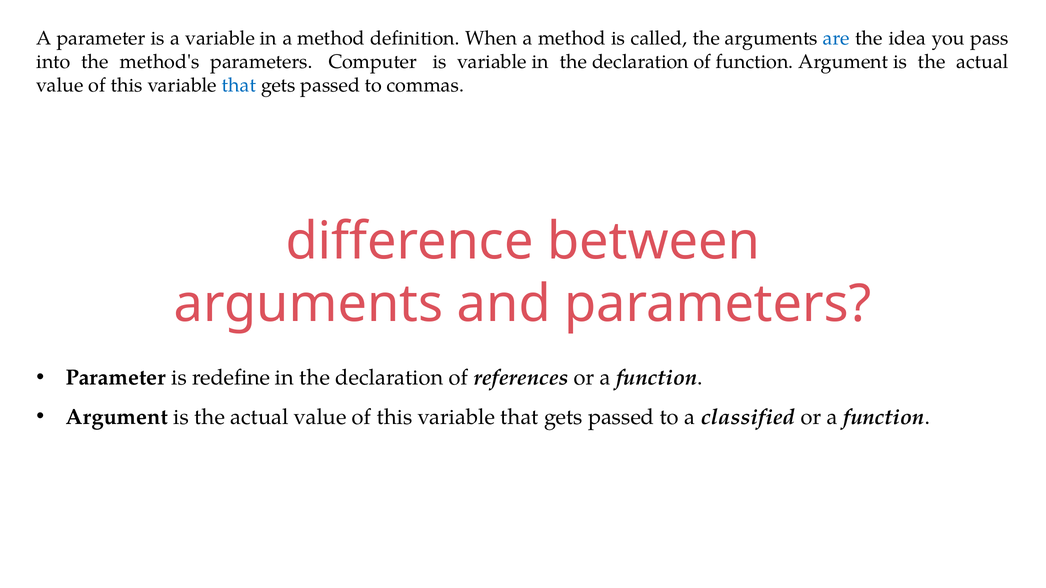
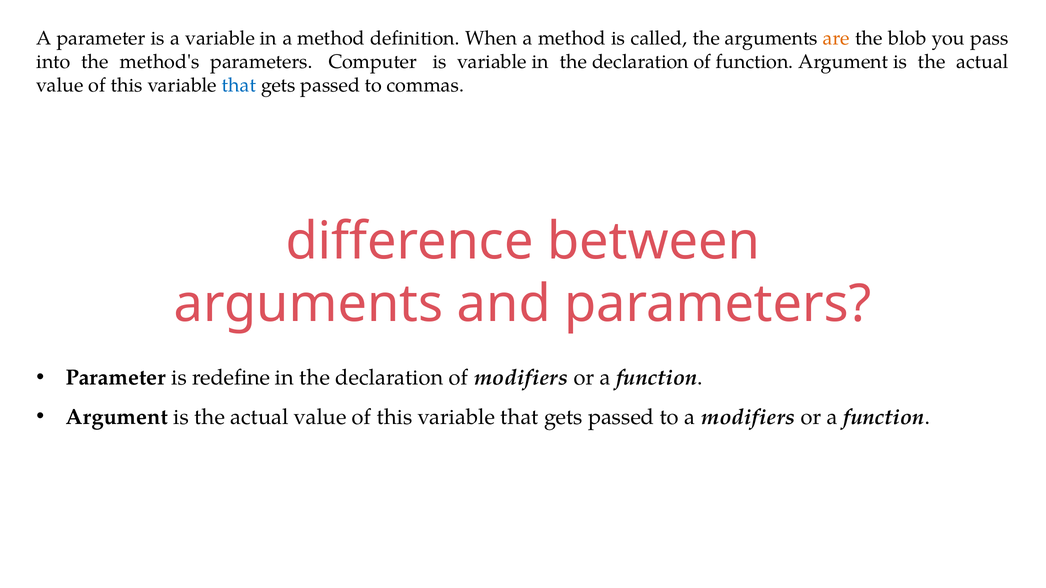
are colour: blue -> orange (836, 38)
idea: idea -> blob (907, 38)
of references: references -> modifiers (521, 378)
a classified: classified -> modifiers (748, 417)
